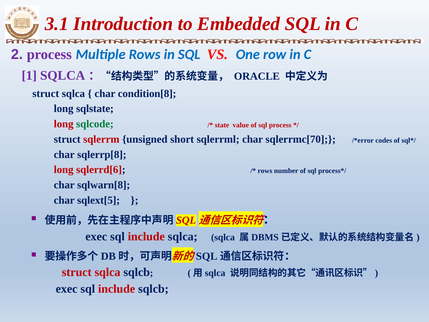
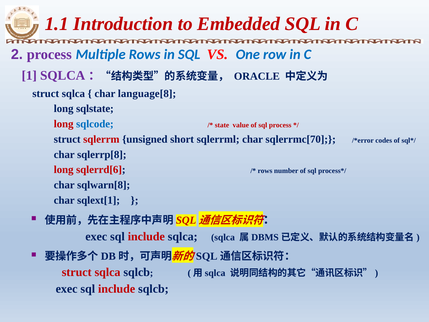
3.1: 3.1 -> 1.1 (57, 24)
condition[8: condition[8 -> language[8 (147, 93)
sqlcode colour: green -> blue (95, 124)
sqlext[5: sqlext[5 -> sqlext[1 (99, 200)
